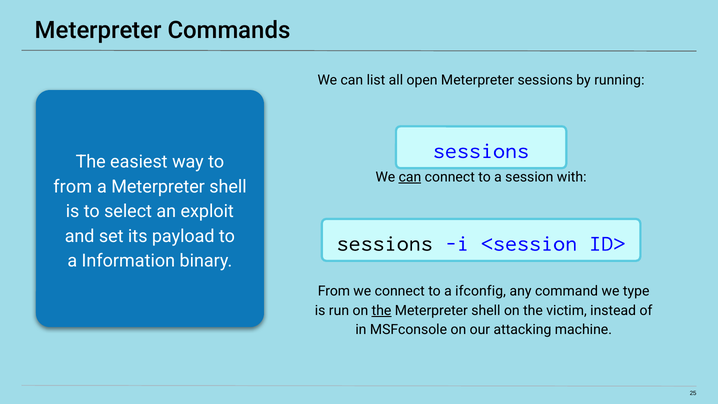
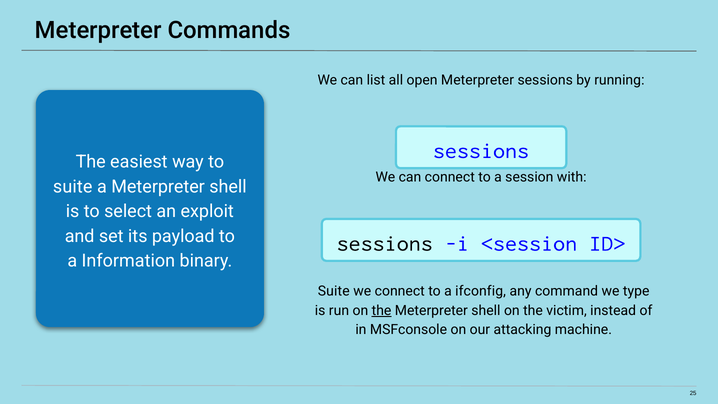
can underline: present -> none (410, 177)
from: from -> suite (73, 187)
From: From -> Suite (334, 291)
